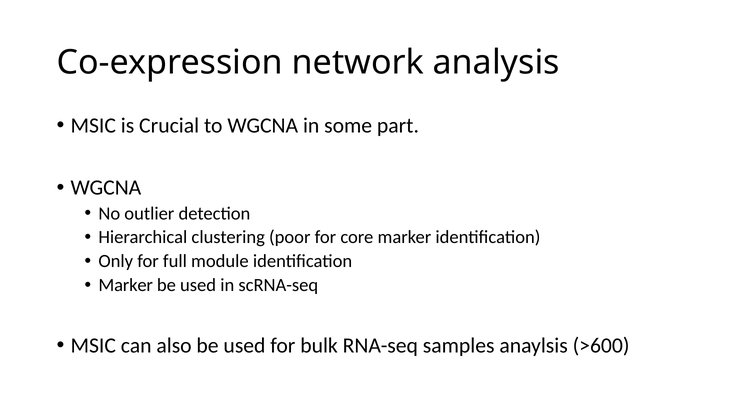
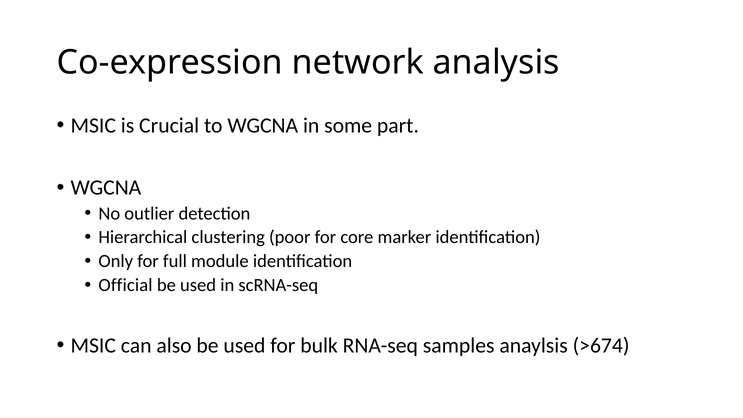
Marker: Marker -> Official (126, 285)
>600: >600 -> >674 (601, 346)
